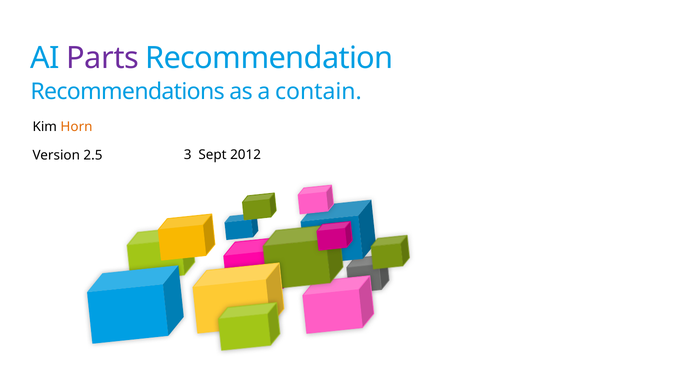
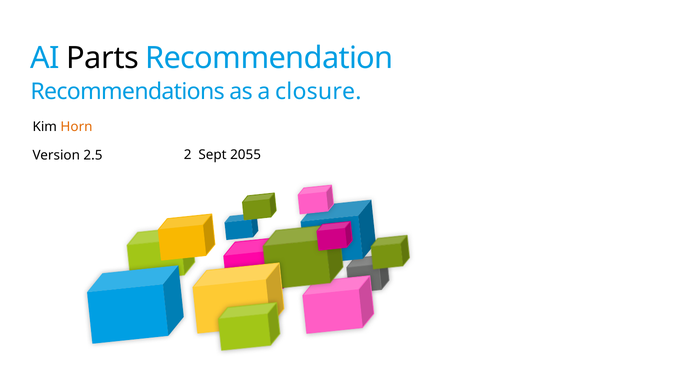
Parts colour: purple -> black (103, 58)
contain: contain -> closure (318, 92)
3: 3 -> 2 (188, 155)
2012: 2012 -> 2055 (246, 155)
